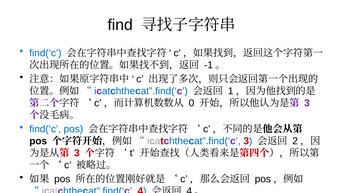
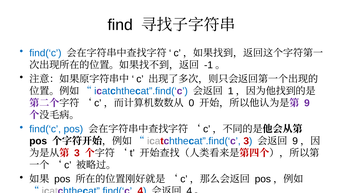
3: 3 -> 9 (307, 103)
2: 2 -> 9 (295, 141)
